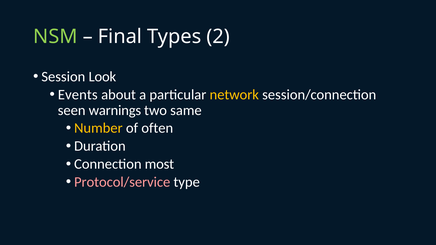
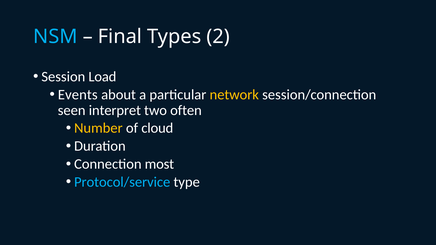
NSM colour: light green -> light blue (55, 37)
Look: Look -> Load (102, 77)
warnings: warnings -> interpret (115, 110)
same: same -> often (186, 110)
often: often -> cloud (157, 128)
Protocol/service colour: pink -> light blue (122, 182)
